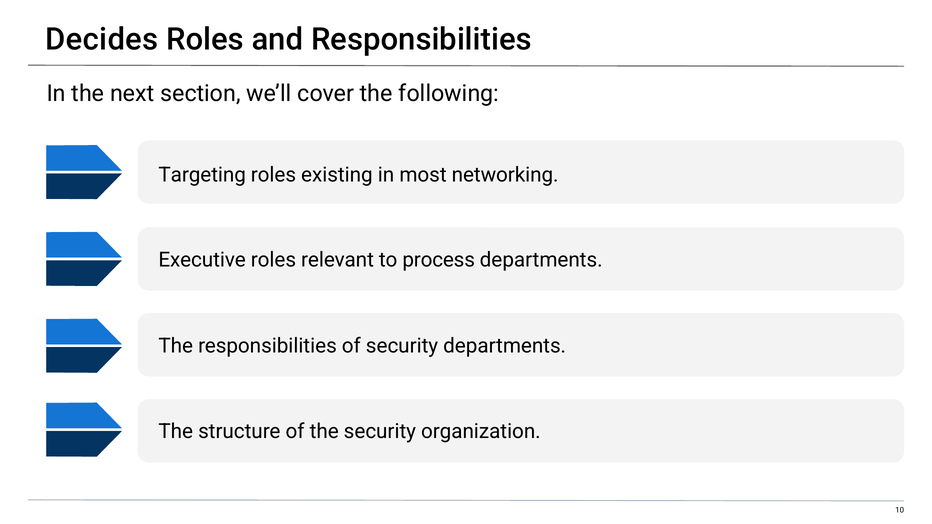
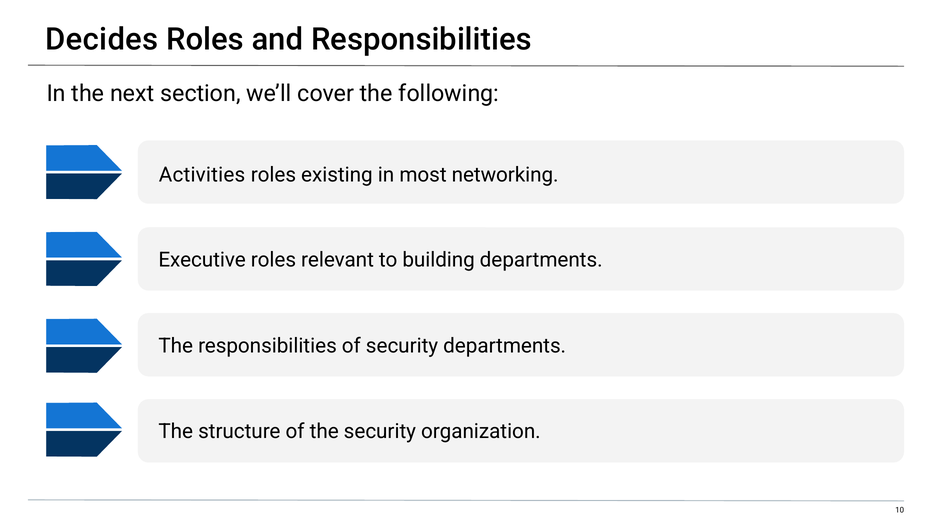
Targeting: Targeting -> Activities (202, 175)
process: process -> building (439, 260)
